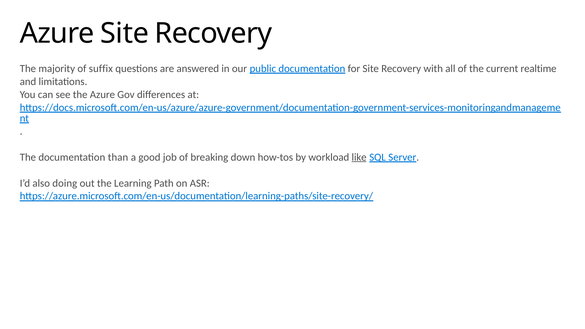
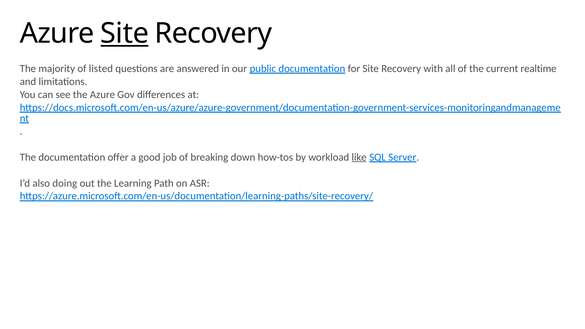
Site underline: none -> present (125, 34)
suffix: suffix -> listed (101, 69)
than: than -> offer (118, 157)
